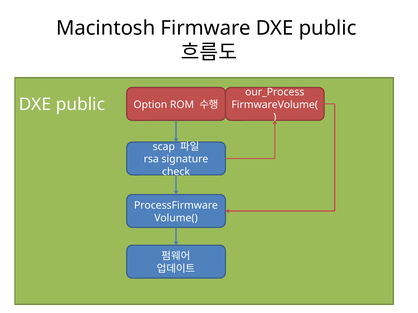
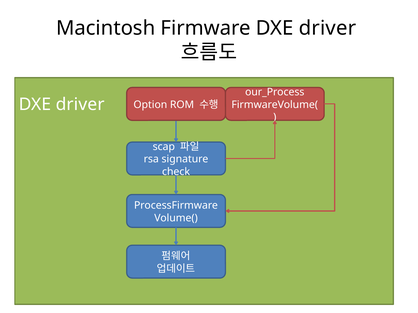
Firmware DXE public: public -> driver (328, 28)
public: public -> driver (80, 105)
